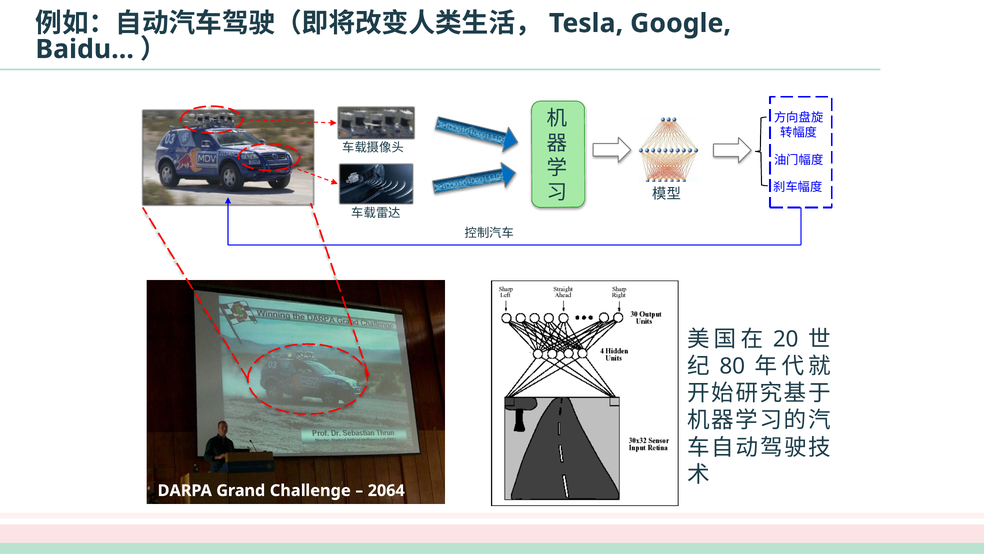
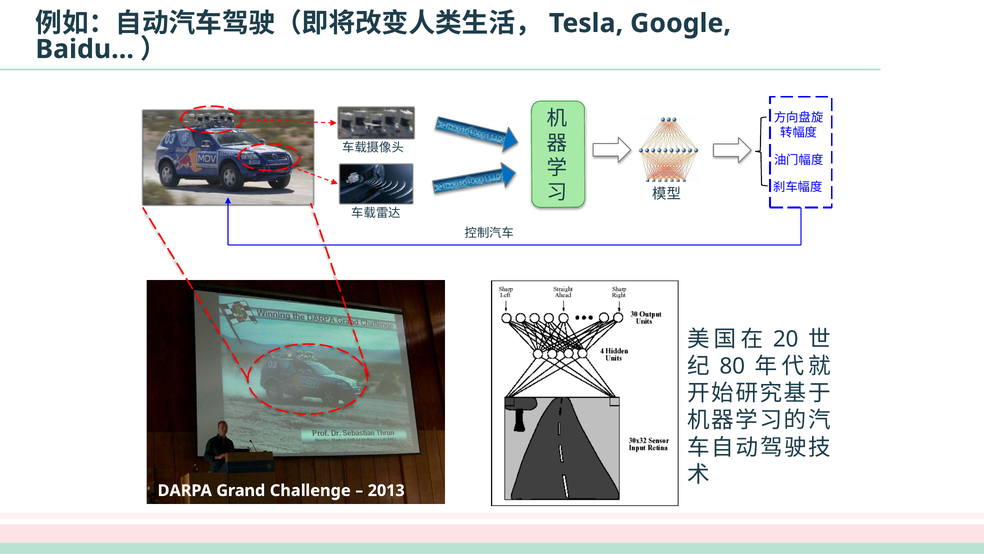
2064: 2064 -> 2013 (386, 490)
